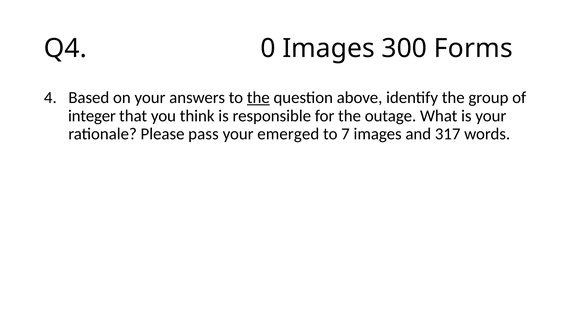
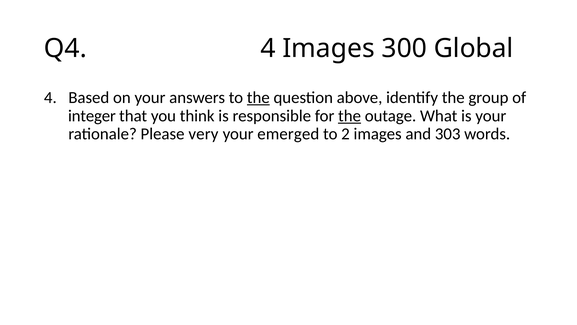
Q4 0: 0 -> 4 (268, 48)
Forms: Forms -> Global (474, 48)
the underline: none -> present (350, 116)
pass: pass -> very (203, 134)
7: 7 -> 2 (346, 134)
317: 317 -> 303 (448, 134)
